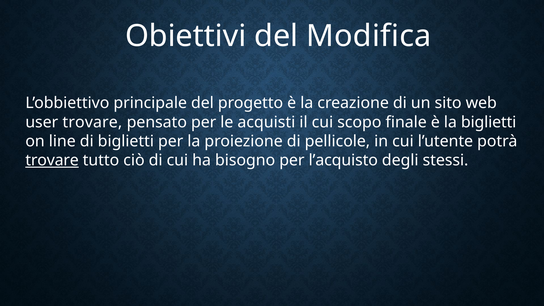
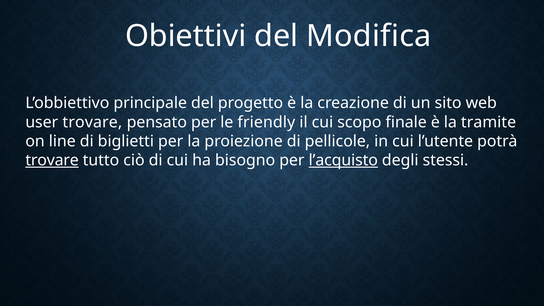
acquisti: acquisti -> friendly (266, 122)
la biglietti: biglietti -> tramite (489, 122)
l’acquisto underline: none -> present (343, 160)
